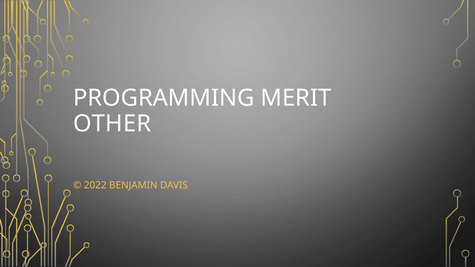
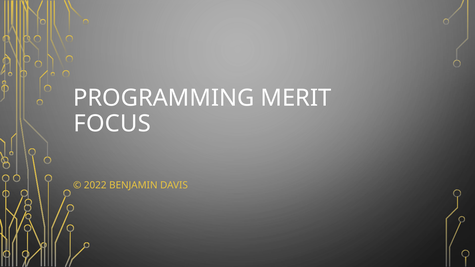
OTHER: OTHER -> FOCUS (112, 124)
